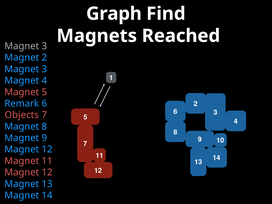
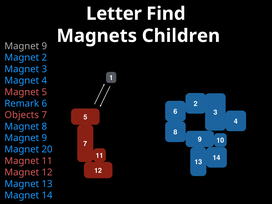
Graph: Graph -> Letter (114, 14)
Reached: Reached -> Children (181, 36)
3: 3 -> 9 (44, 46)
12: 12 -> 20 (47, 149)
